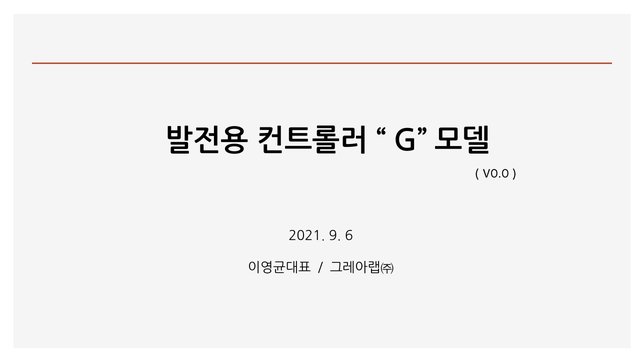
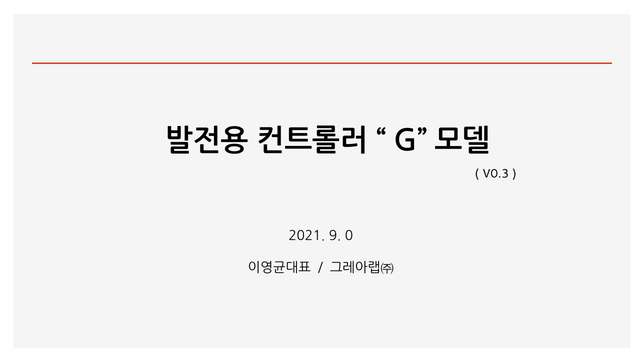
V0.0: V0.0 -> V0.3 (496, 174)
6: 6 -> 0 (349, 236)
